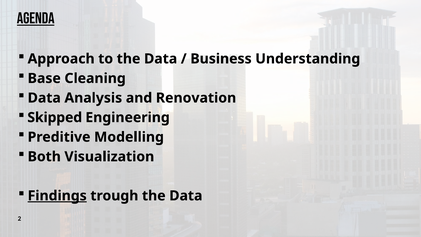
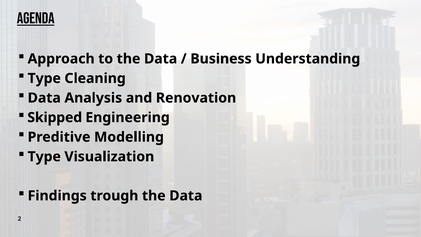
Base: Base -> Type (44, 78)
Both: Both -> Type (44, 157)
Findings underline: present -> none (57, 196)
